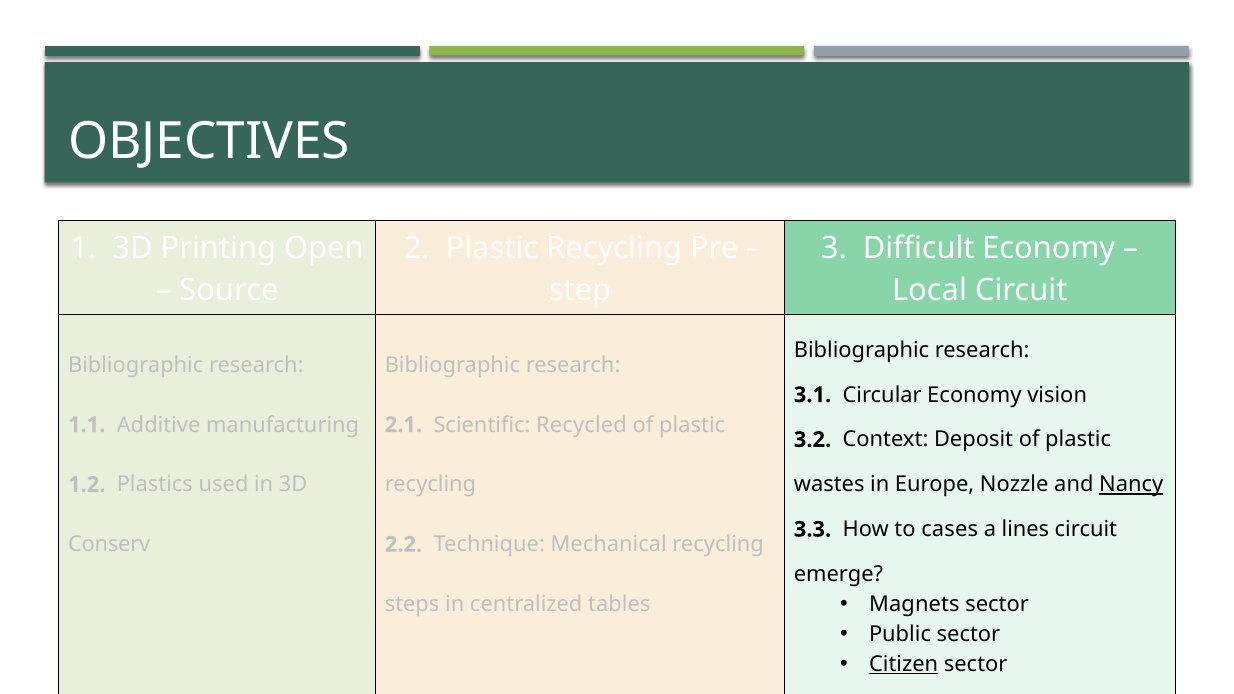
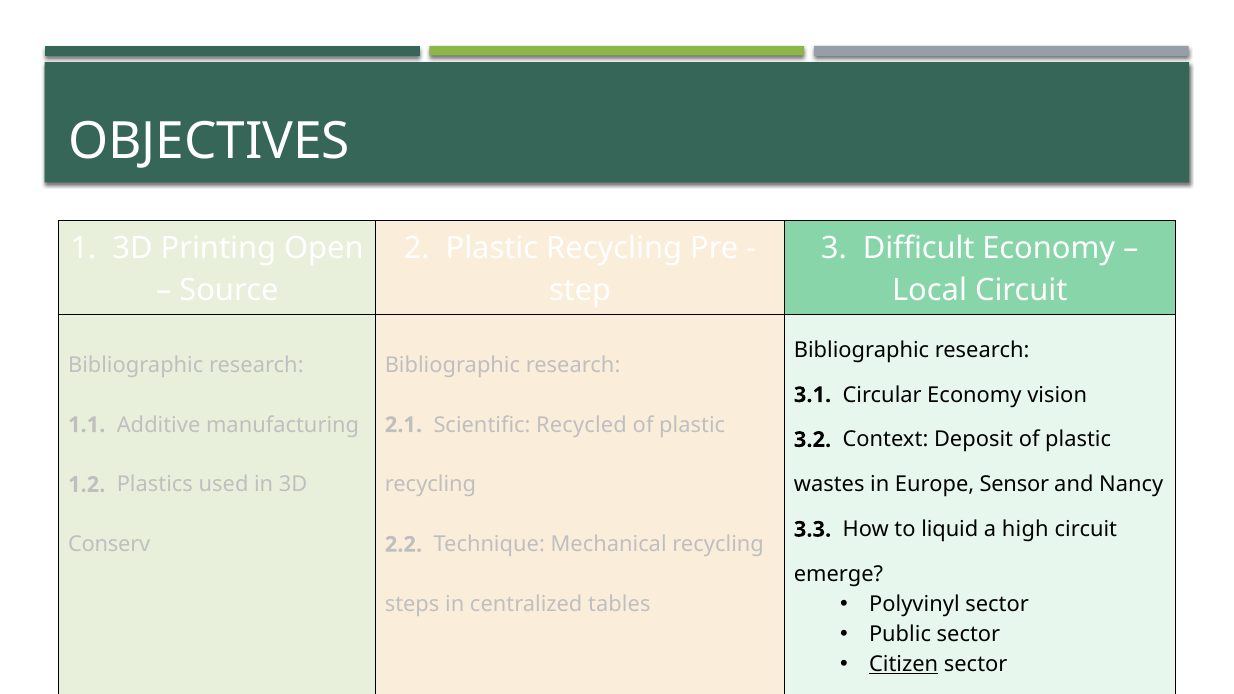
Nozzle: Nozzle -> Sensor (1014, 485)
Nancy underline: present -> none (1131, 485)
cases: cases -> liquid (950, 529)
lines: lines -> high (1025, 529)
Magnets: Magnets -> Polyvinyl (914, 604)
